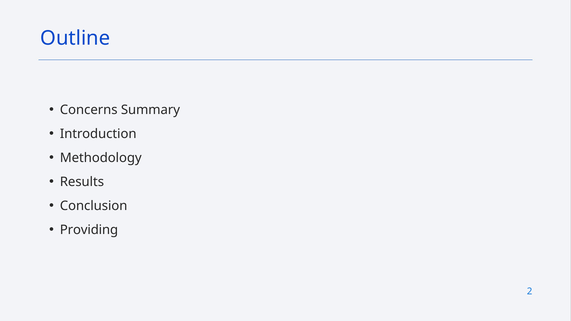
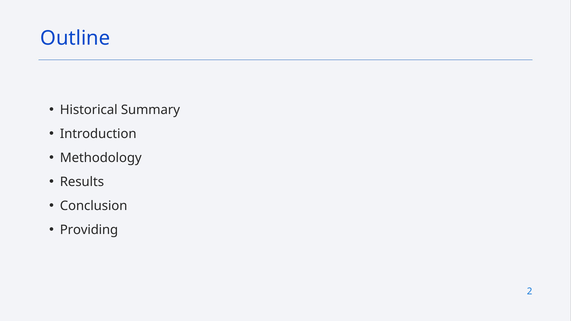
Concerns: Concerns -> Historical (89, 110)
